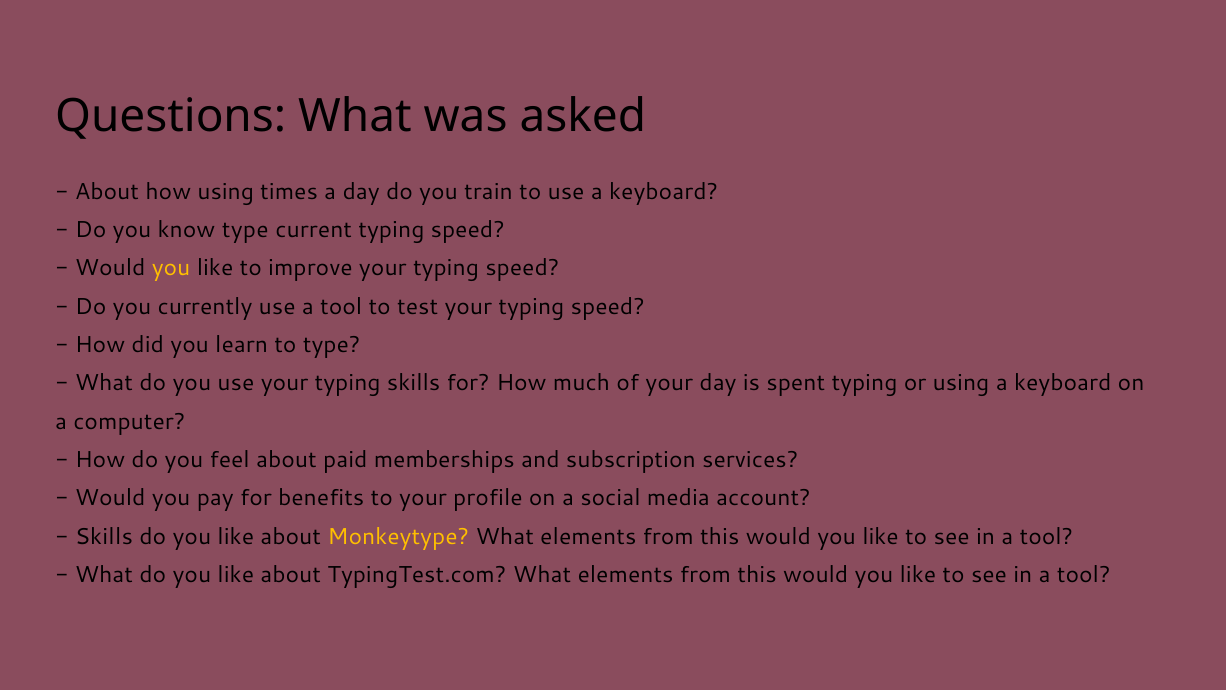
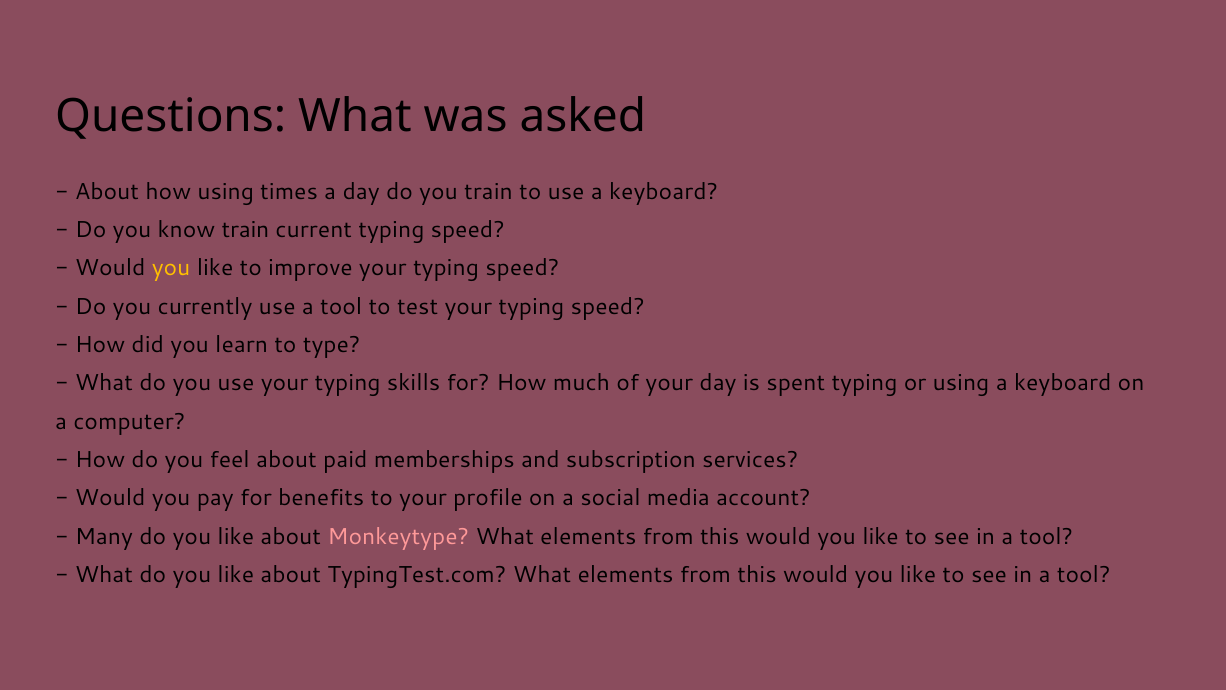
know type: type -> train (245, 230)
Skills: Skills -> Many (104, 536)
Monkeytype colour: yellow -> pink (398, 536)
